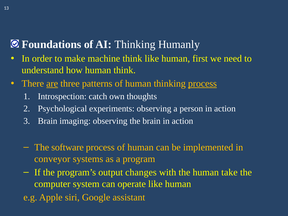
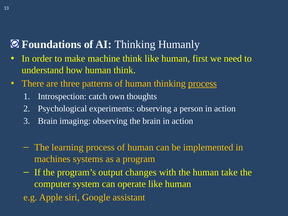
are underline: present -> none (52, 84)
software: software -> learning (67, 147)
conveyor: conveyor -> machines (52, 159)
